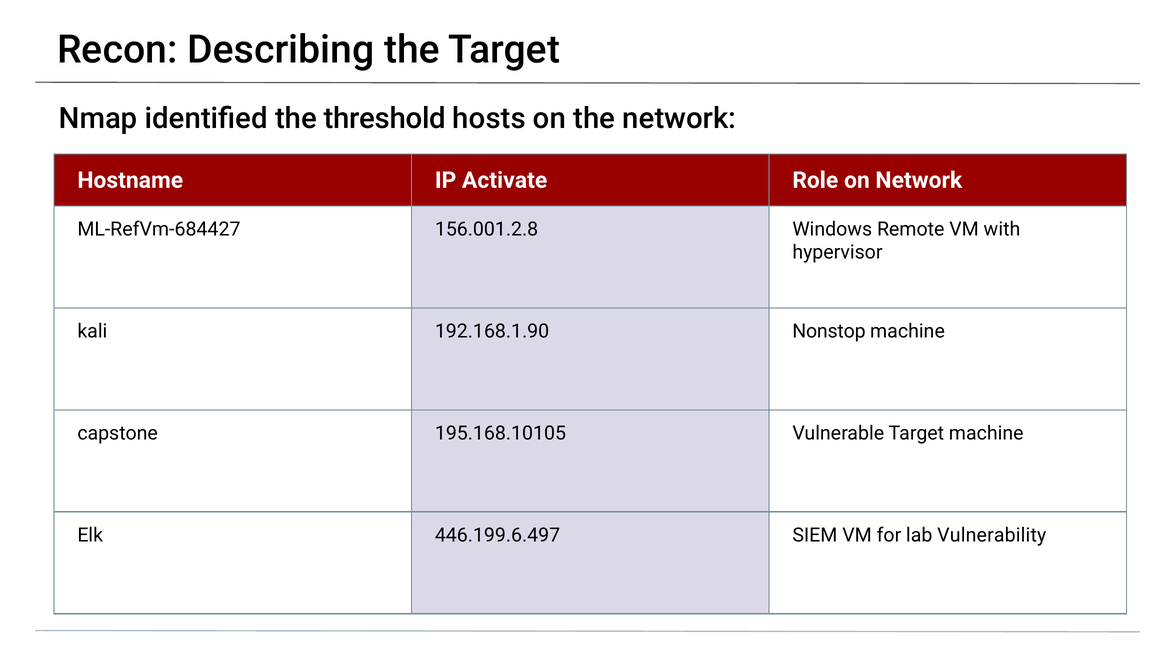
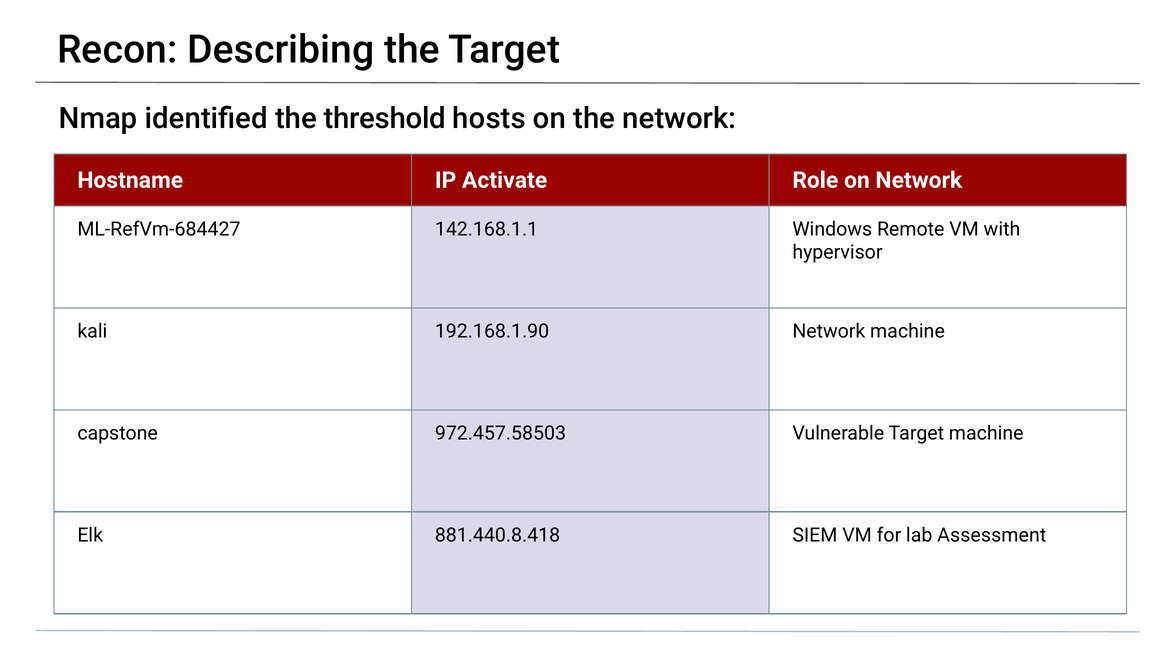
156.001.2.8: 156.001.2.8 -> 142.168.1.1 (487, 229)
192.168.1.90 Nonstop: Nonstop -> Network (829, 331)
195.168.10105: 195.168.10105 -> 972.457.58503 (500, 433)
446.199.6.497: 446.199.6.497 -> 881.440.8.418 (498, 535)
Vulnerability: Vulnerability -> Assessment (992, 535)
